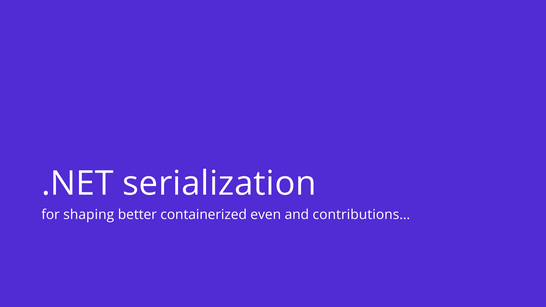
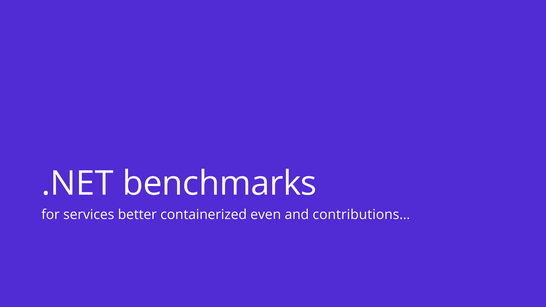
serialization: serialization -> benchmarks (220, 184)
shaping: shaping -> services (89, 215)
